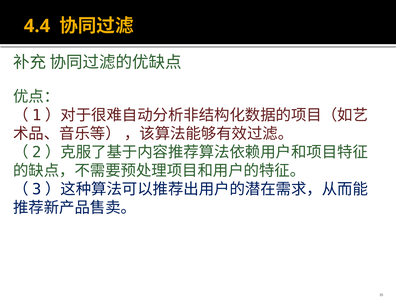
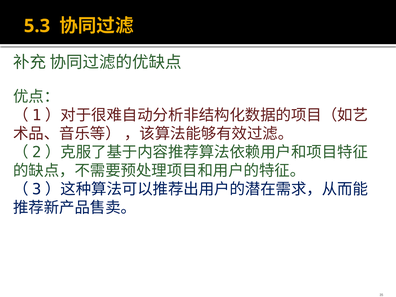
4.4: 4.4 -> 5.3 (37, 26)
